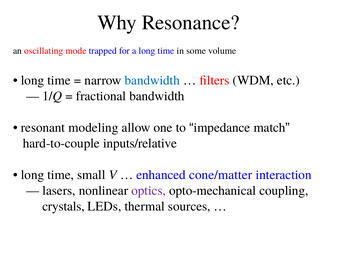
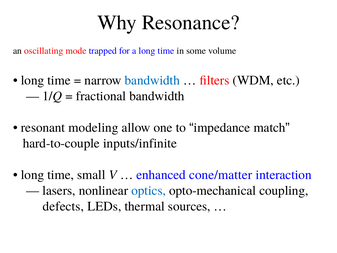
inputs/relative: inputs/relative -> inputs/infinite (140, 143)
optics colour: purple -> blue (149, 190)
crystals: crystals -> defects (63, 206)
